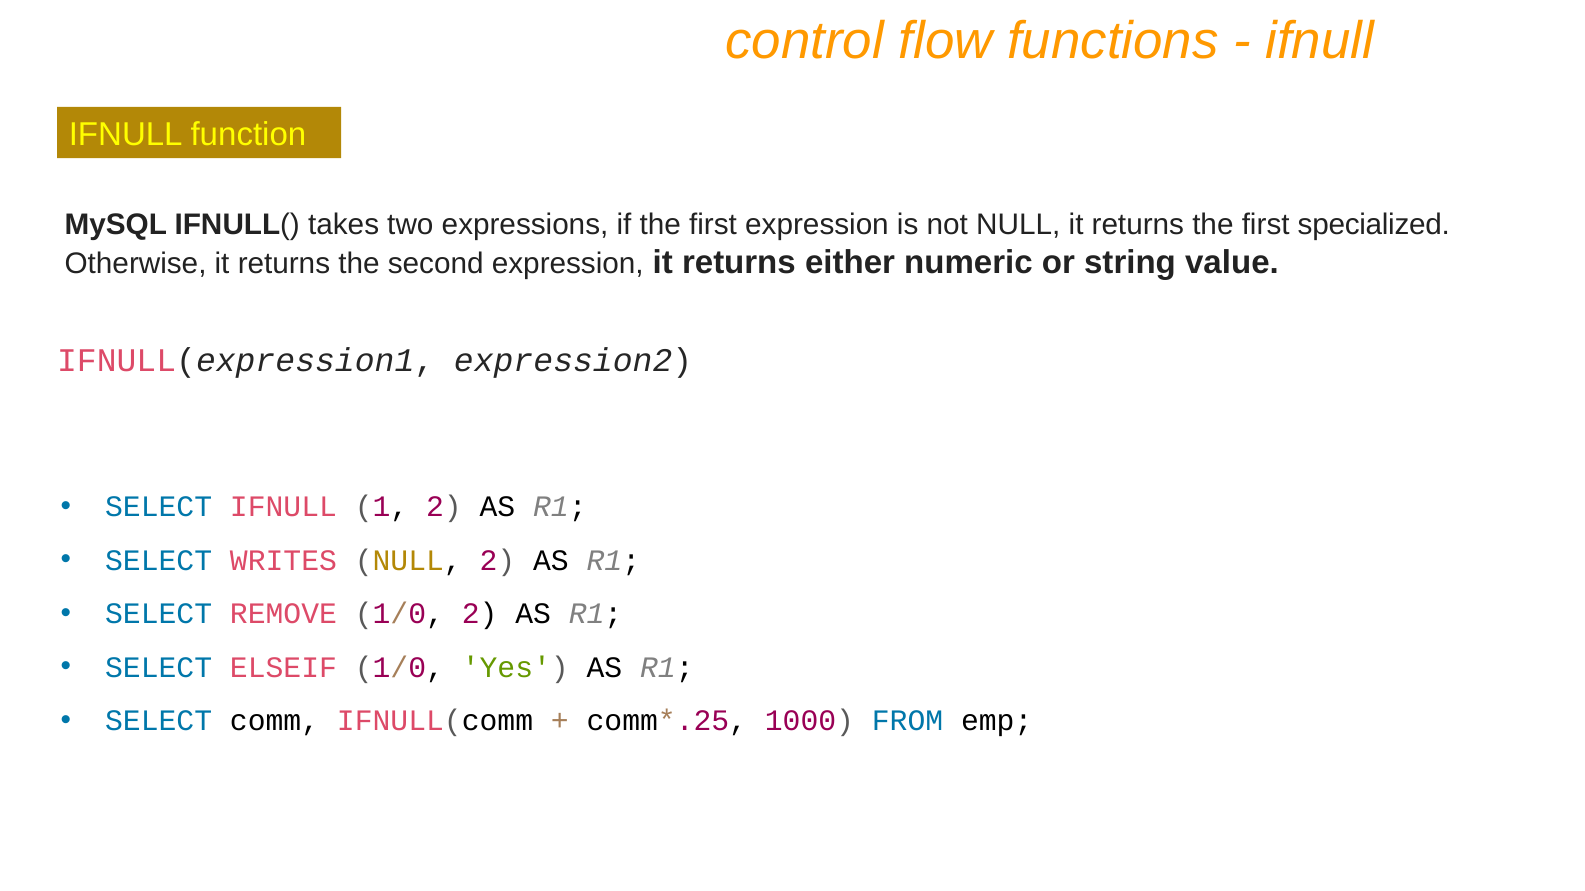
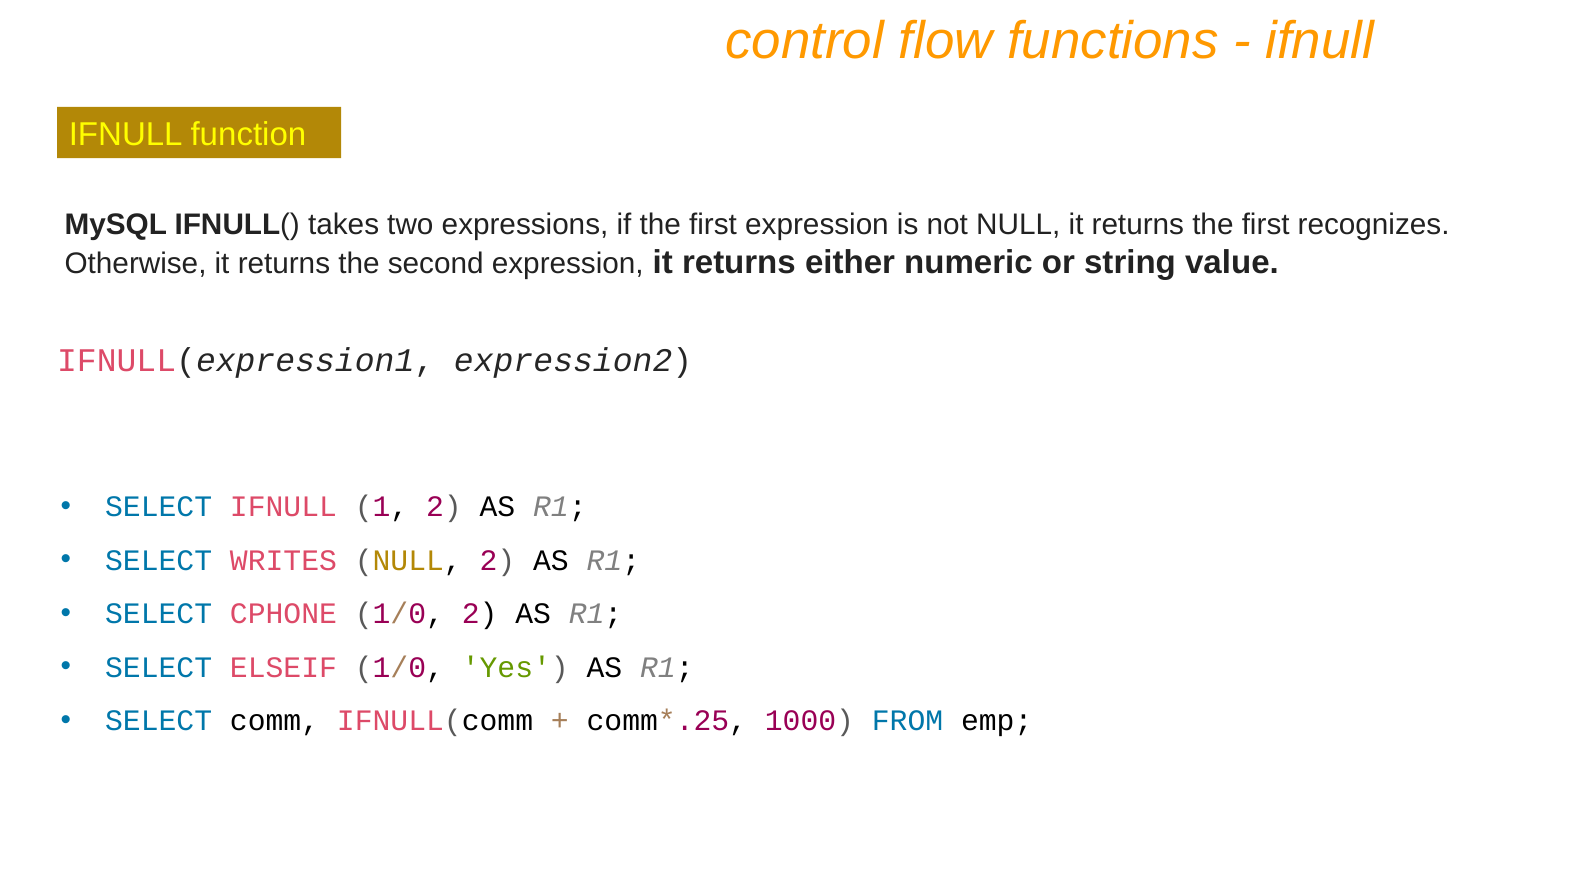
specialized: specialized -> recognizes (1374, 224)
REMOVE: REMOVE -> CPHONE (283, 614)
